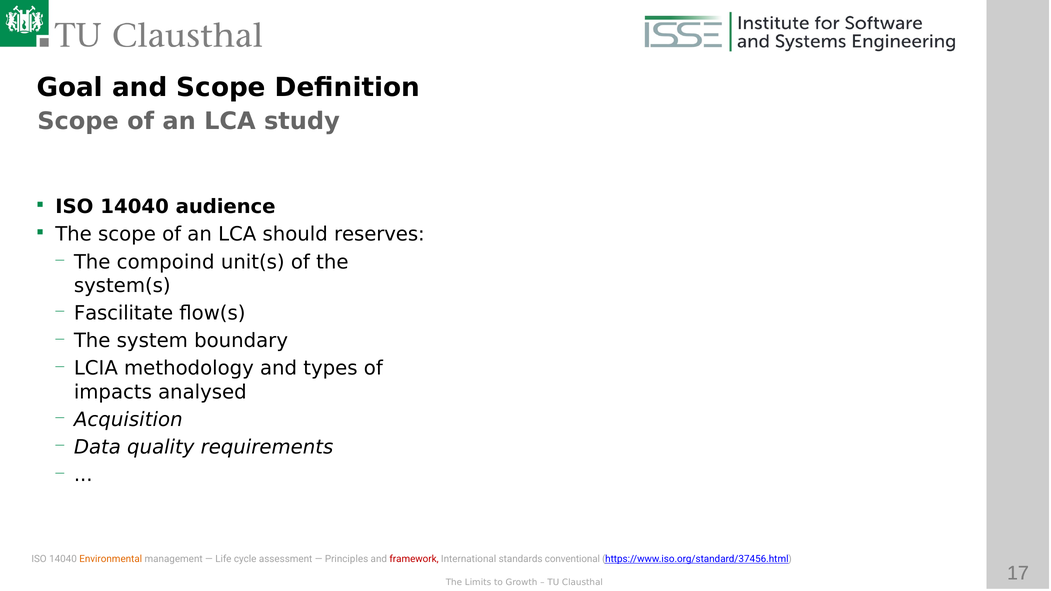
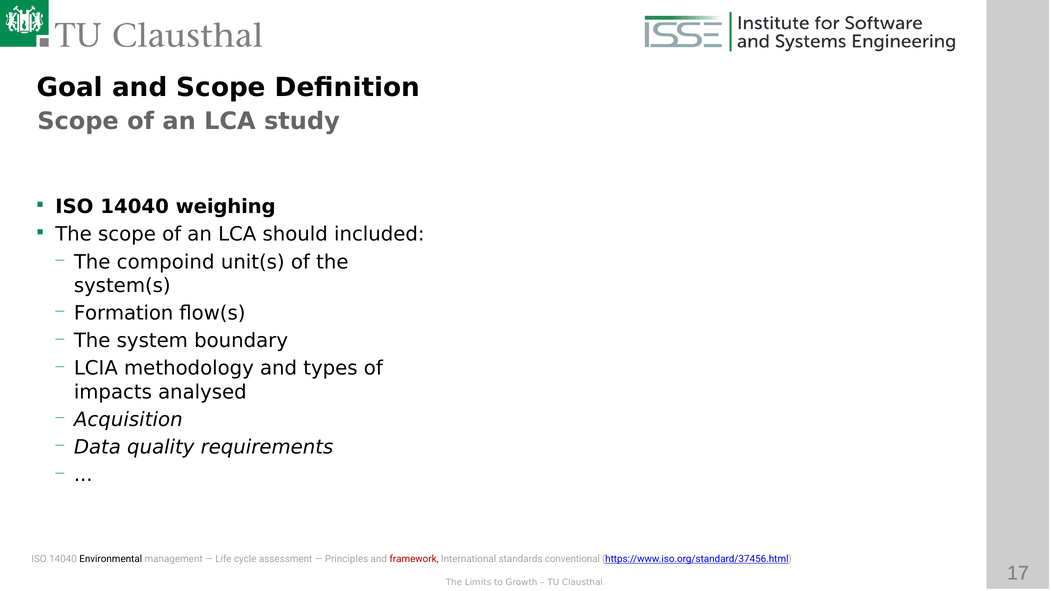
audience: audience -> weighing (226, 207)
reserves: reserves -> included (379, 235)
Fascilitate: Fascilitate -> Formation (124, 313)
Environmental colour: orange -> black (111, 559)
